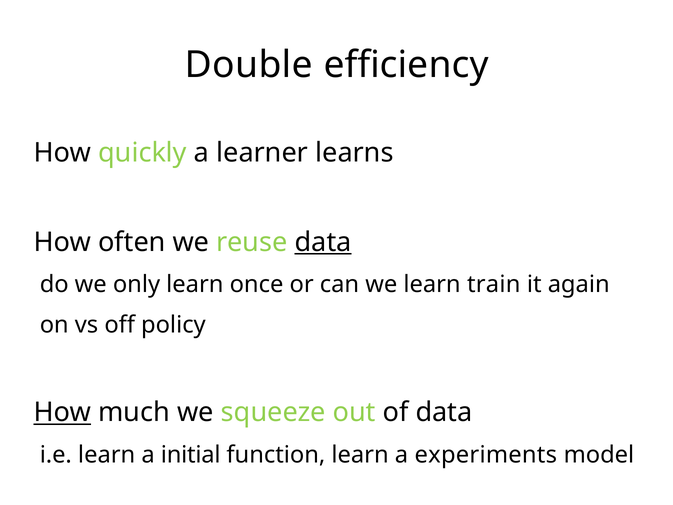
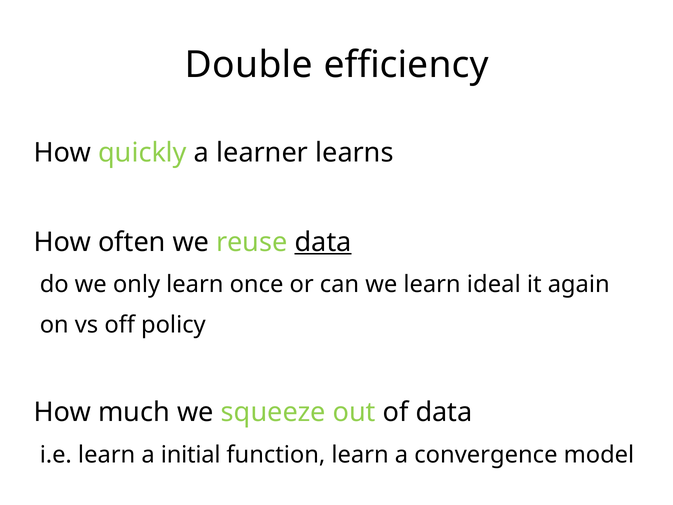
train: train -> ideal (494, 284)
How underline: present -> none (62, 412)
experiments: experiments -> convergence (486, 454)
